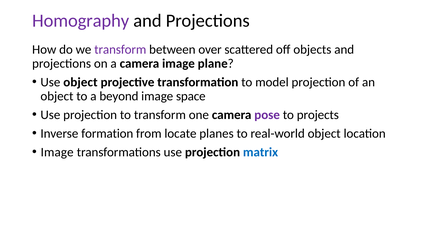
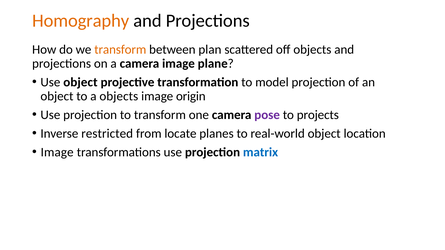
Homography colour: purple -> orange (81, 21)
transform colour: purple -> orange (120, 50)
over: over -> plan (210, 50)
a beyond: beyond -> objects (119, 96)
space: space -> origin (191, 96)
formation: formation -> restricted (107, 134)
